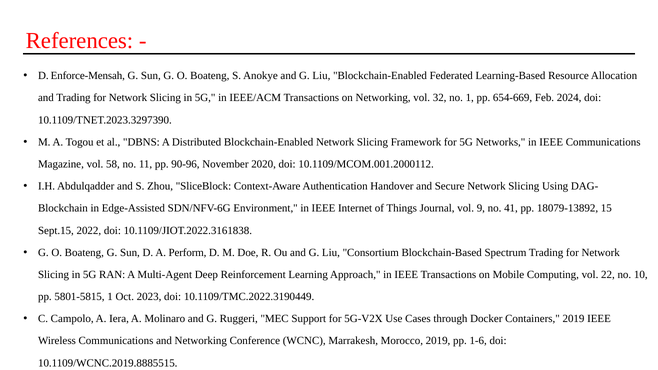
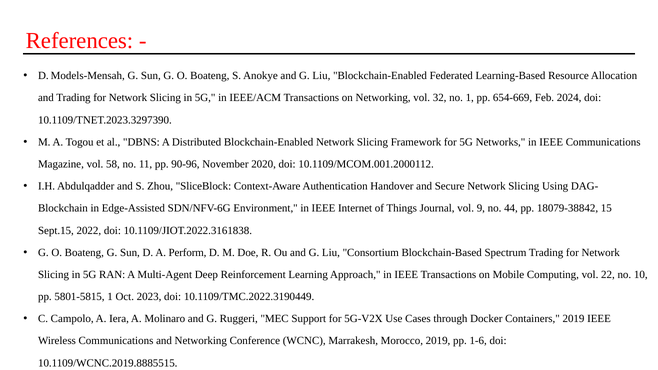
Enforce-Mensah: Enforce-Mensah -> Models-Mensah (88, 76)
41: 41 -> 44 (511, 208)
18079-13892: 18079-13892 -> 18079-38842 (568, 208)
